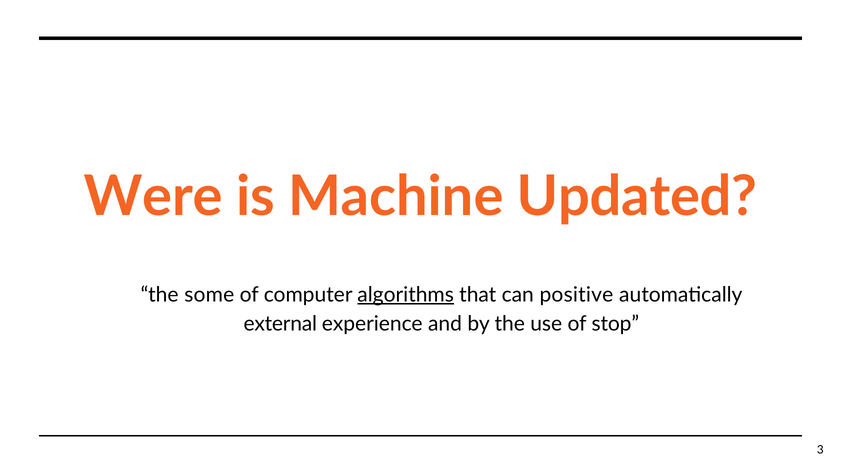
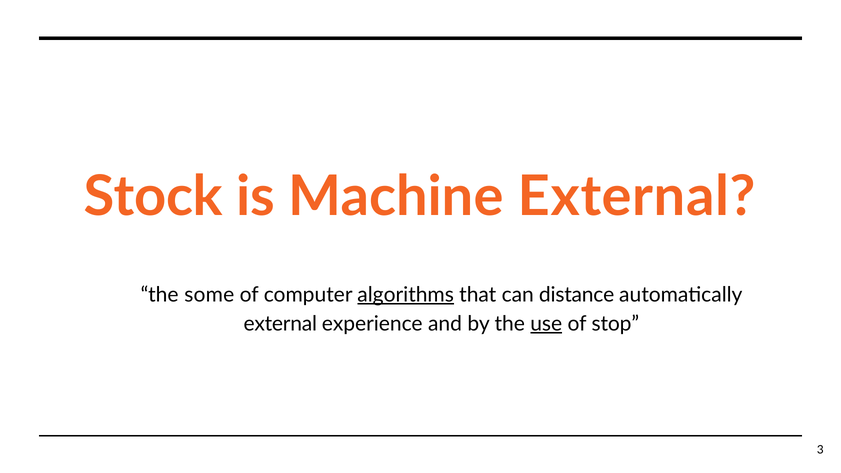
Were: Were -> Stock (153, 197)
Machine Updated: Updated -> External (637, 197)
positive: positive -> distance (577, 295)
use underline: none -> present (546, 324)
